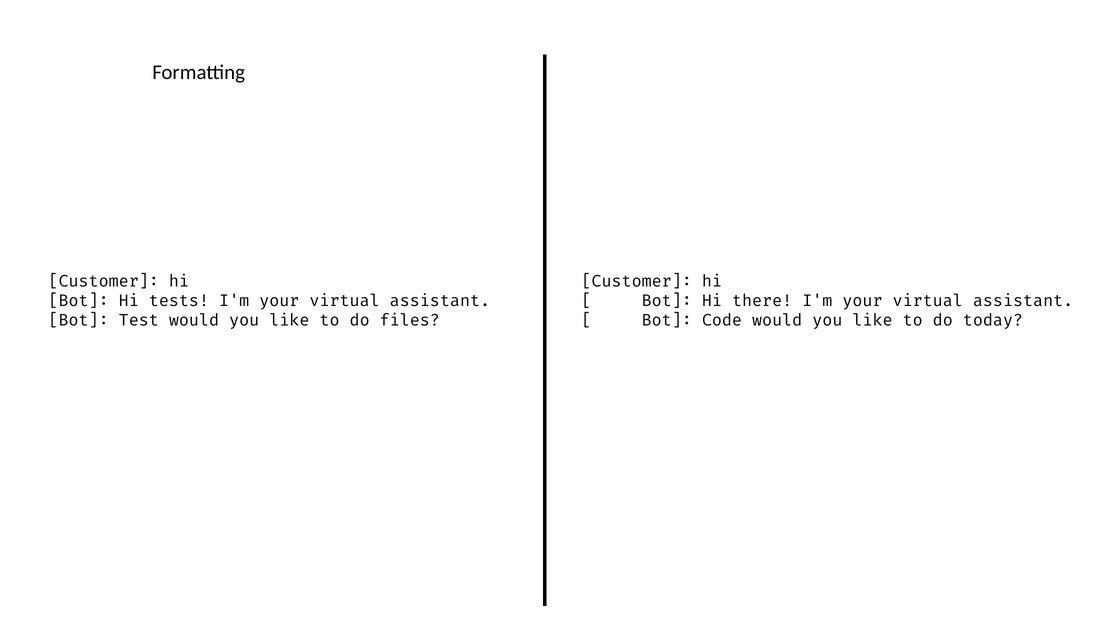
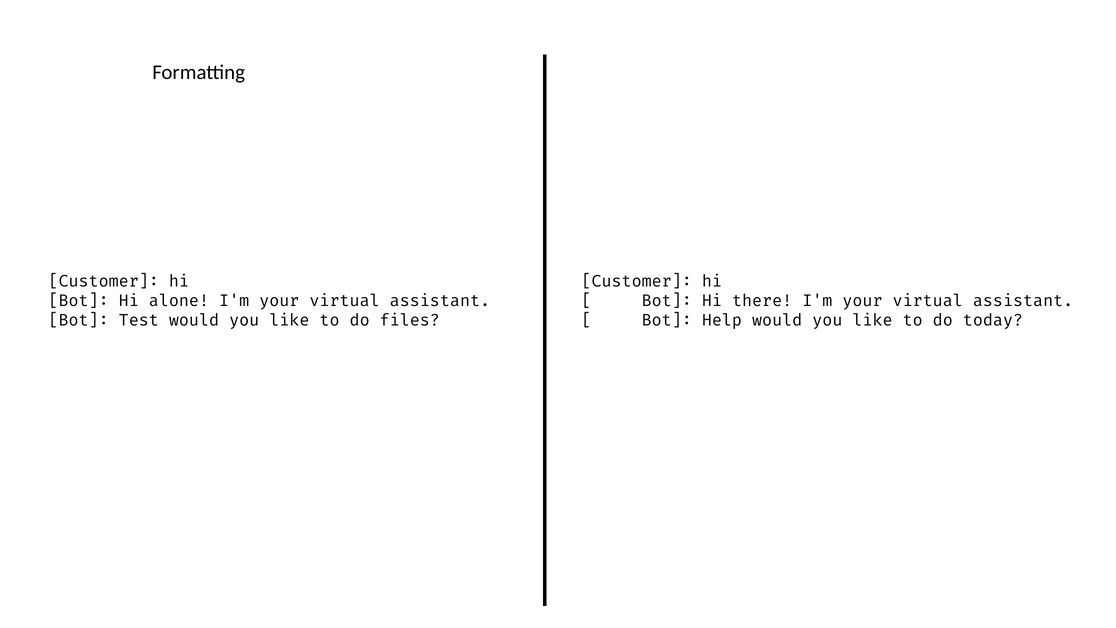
tests: tests -> alone (179, 301)
Code: Code -> Help (722, 320)
